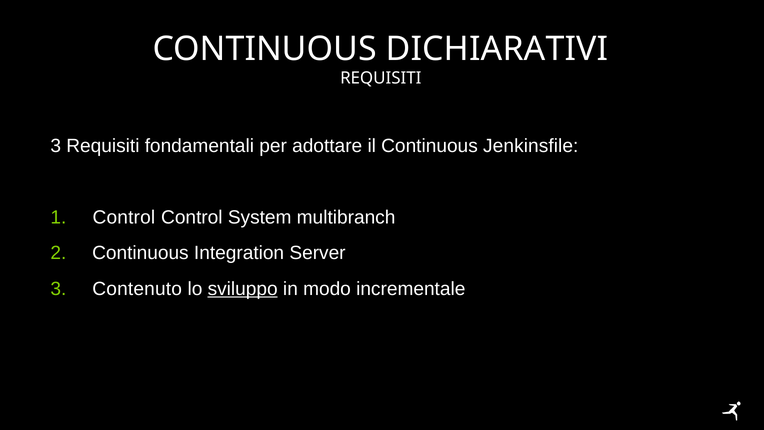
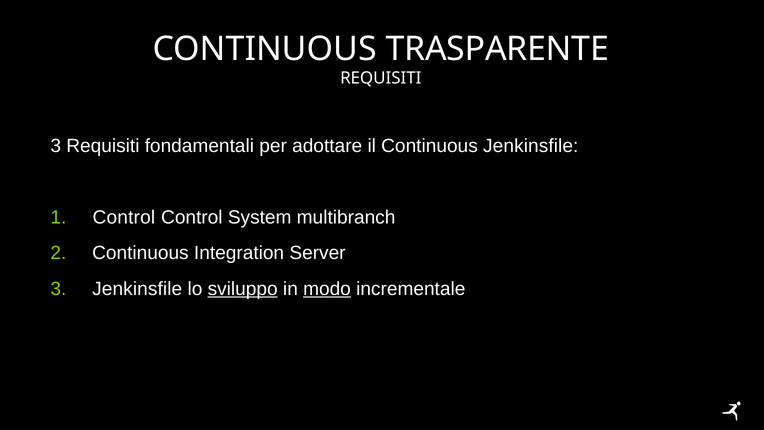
DICHIARATIVI: DICHIARATIVI -> TRASPARENTE (497, 49)
3 Contenuto: Contenuto -> Jenkinsfile (137, 289)
modo underline: none -> present (327, 289)
